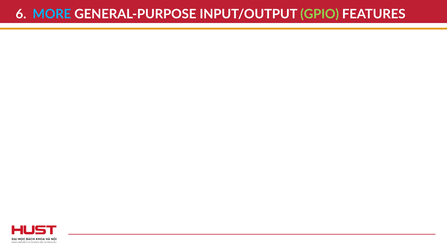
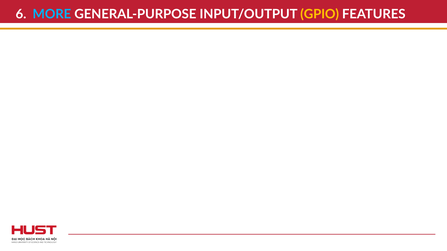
GPIO colour: light green -> yellow (320, 14)
